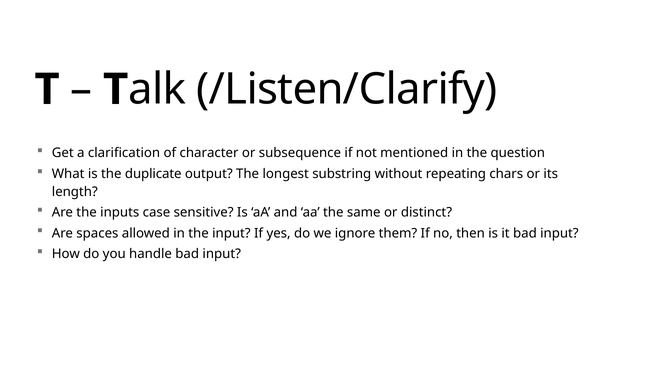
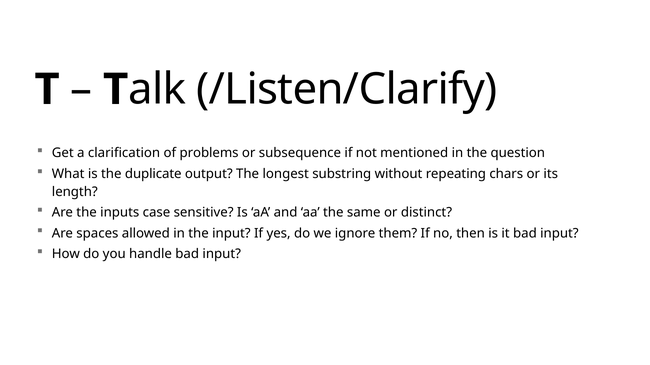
character: character -> problems (209, 153)
